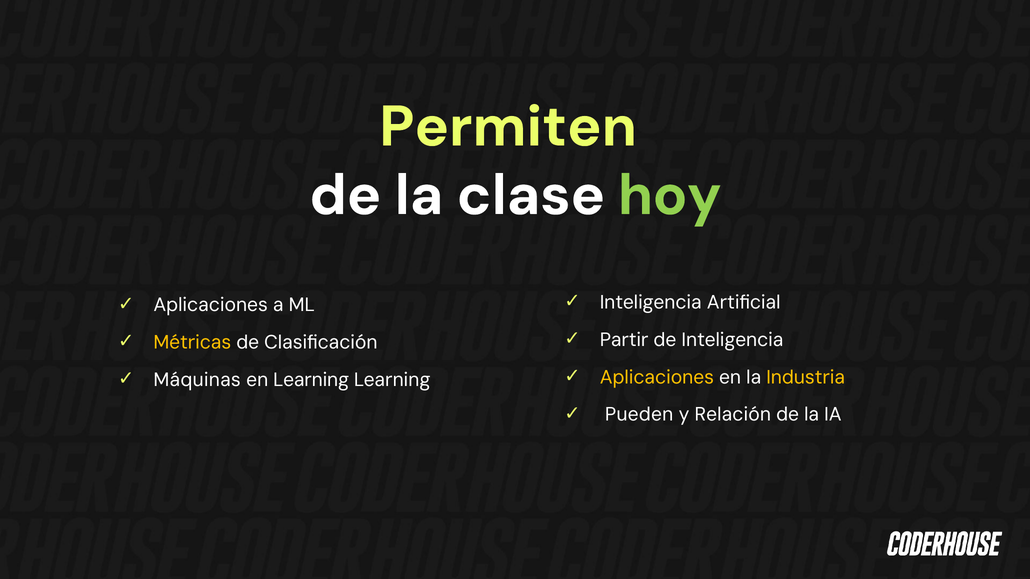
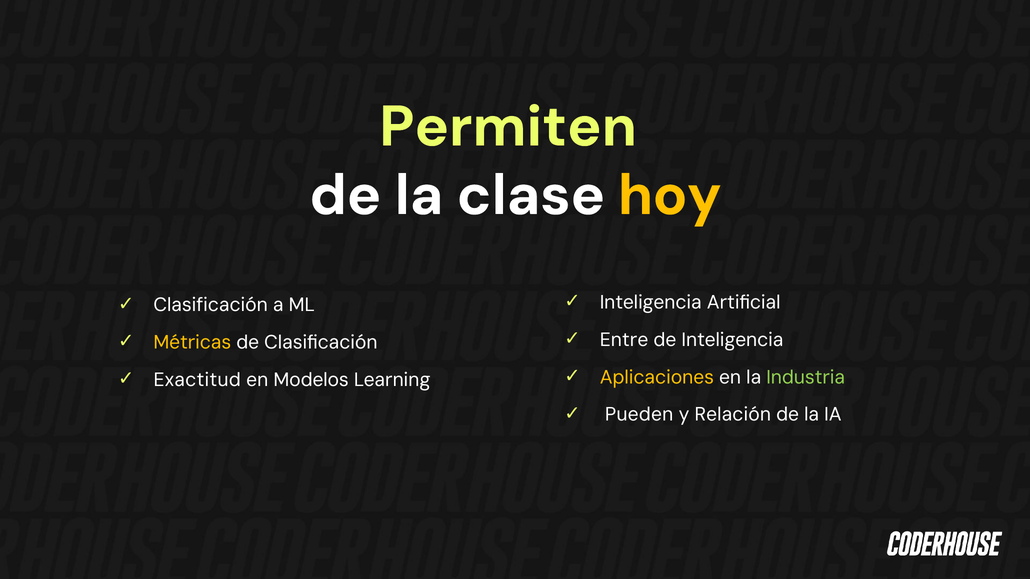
hoy colour: light green -> yellow (670, 195)
Aplicaciones: Aplicaciones -> Clasificación (211, 305)
Partir: Partir -> Entre (624, 340)
Industria colour: yellow -> light green (806, 377)
Máquinas: Máquinas -> Exactitud (197, 380)
en Learning: Learning -> Modelos (311, 380)
